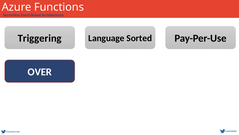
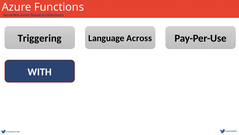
Sorted: Sorted -> Across (139, 38)
OVER: OVER -> WITH (40, 72)
